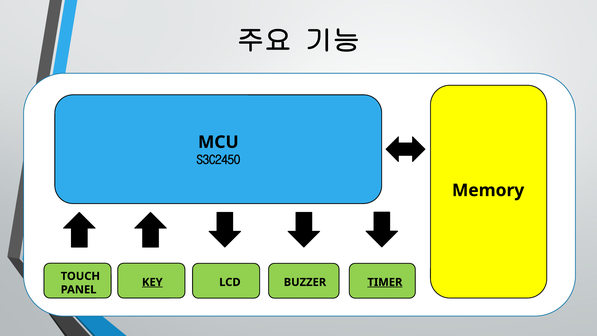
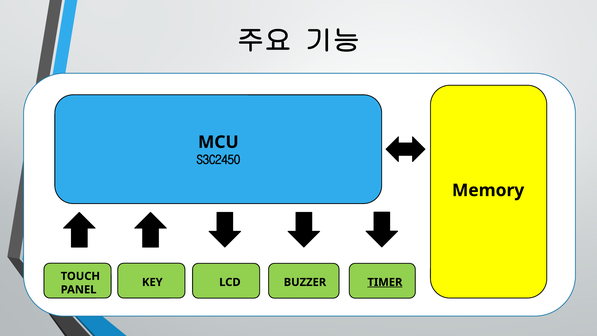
KEY underline: present -> none (152, 282)
